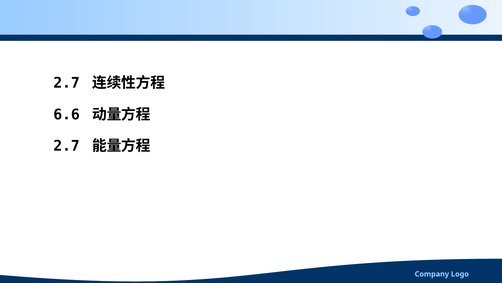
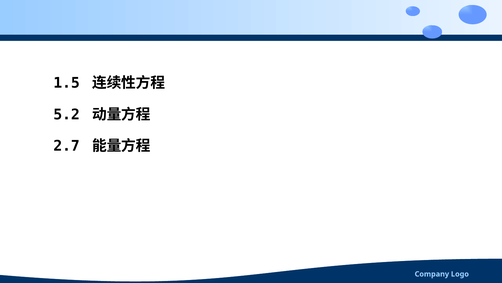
2.7: 2.7 -> 1.5 (67, 83)
6.6: 6.6 -> 5.2 (67, 114)
